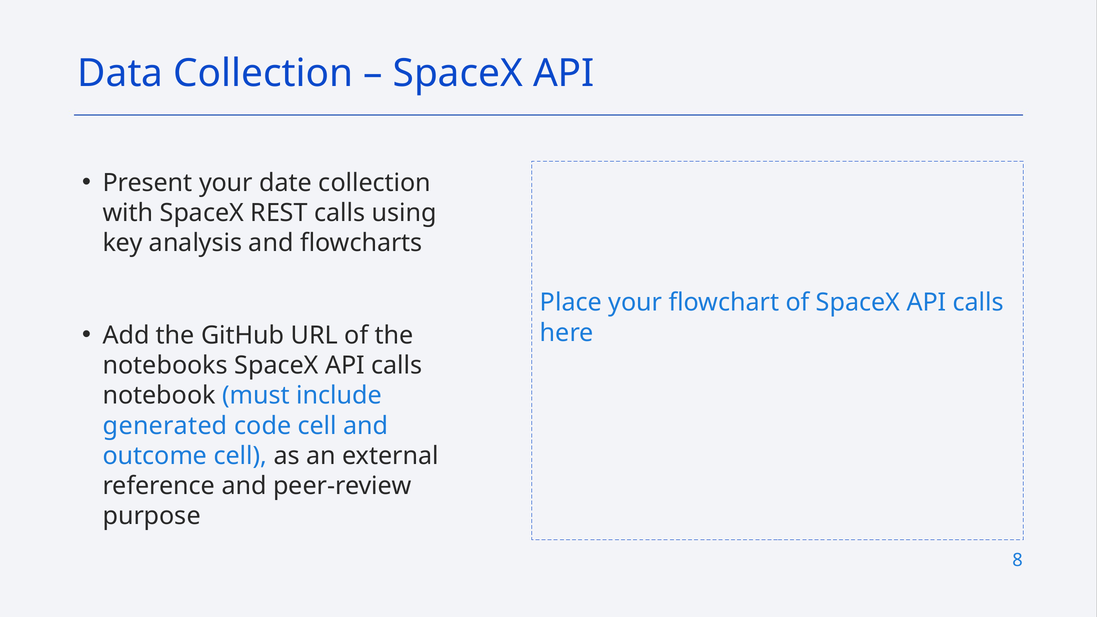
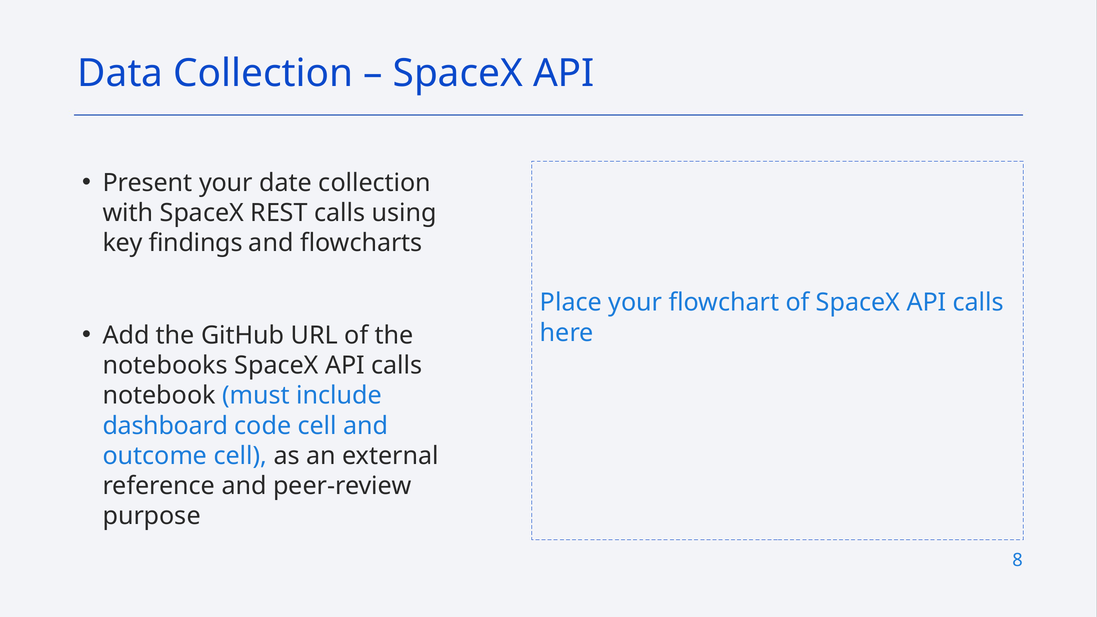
analysis: analysis -> findings (196, 243)
generated: generated -> dashboard (165, 426)
